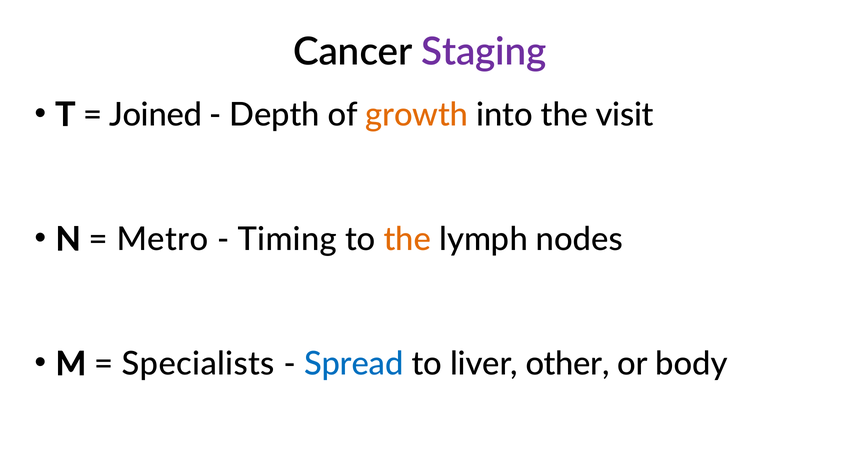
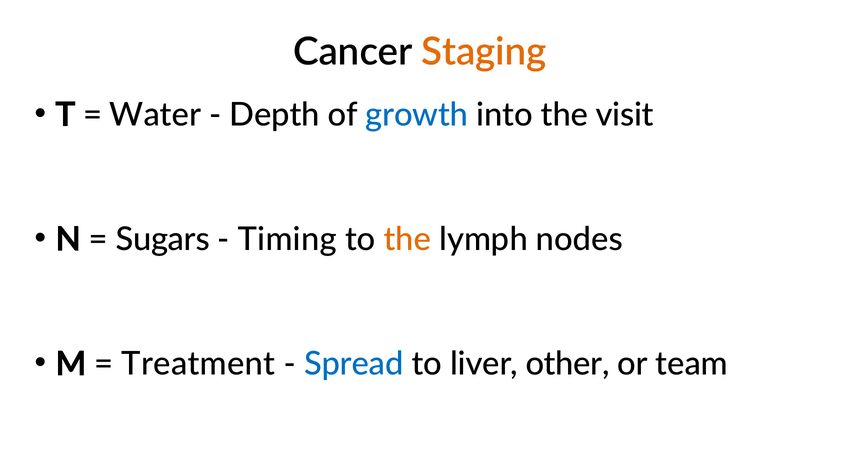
Staging colour: purple -> orange (484, 52)
Joined: Joined -> Water (155, 115)
growth colour: orange -> blue (417, 115)
Metro: Metro -> Sugars (163, 239)
Specialists: Specialists -> Treatment (198, 364)
body: body -> team (692, 364)
